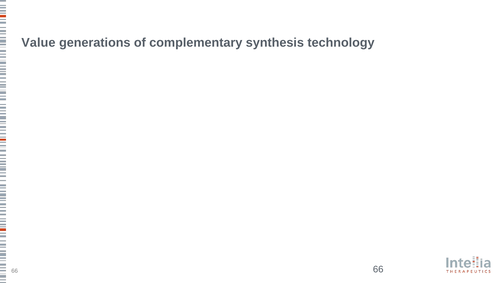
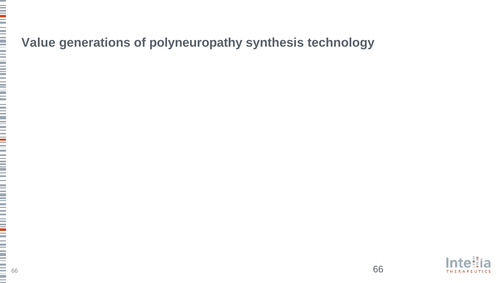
complementary: complementary -> polyneuropathy (196, 43)
